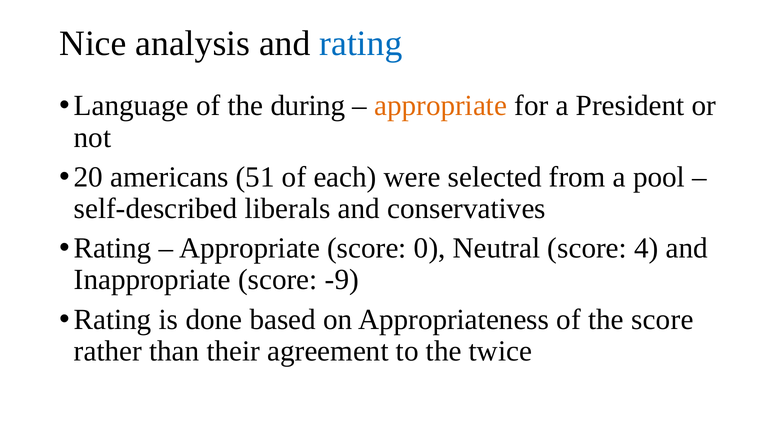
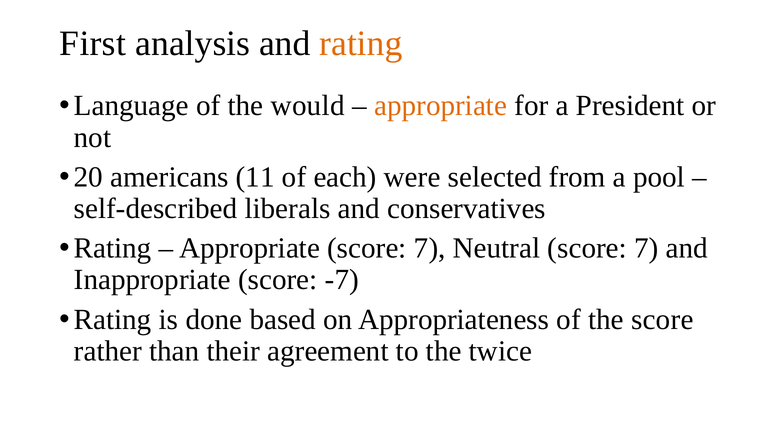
Nice: Nice -> First (93, 43)
rating colour: blue -> orange (361, 43)
during: during -> would (308, 106)
51: 51 -> 11 (255, 177)
Appropriate score 0: 0 -> 7 (430, 248)
Neutral score 4: 4 -> 7 (646, 248)
-9: -9 -> -7 (342, 280)
